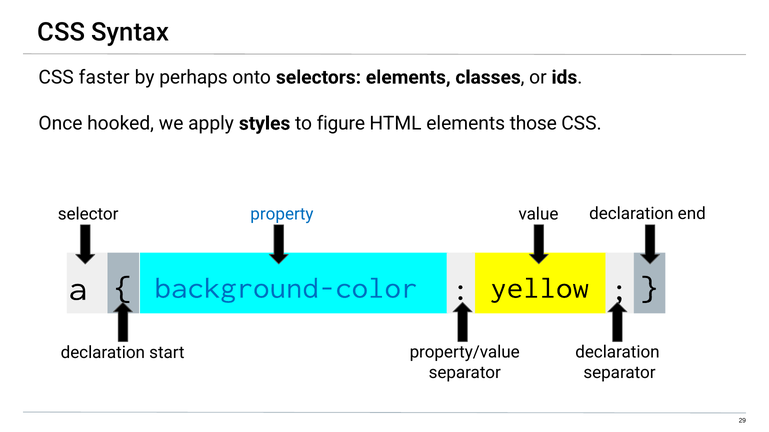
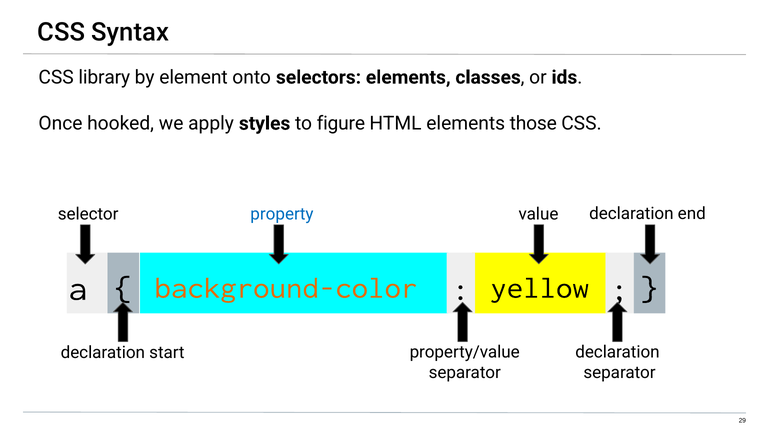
faster: faster -> library (104, 77)
perhaps: perhaps -> element (194, 77)
background-color colour: blue -> orange (286, 288)
